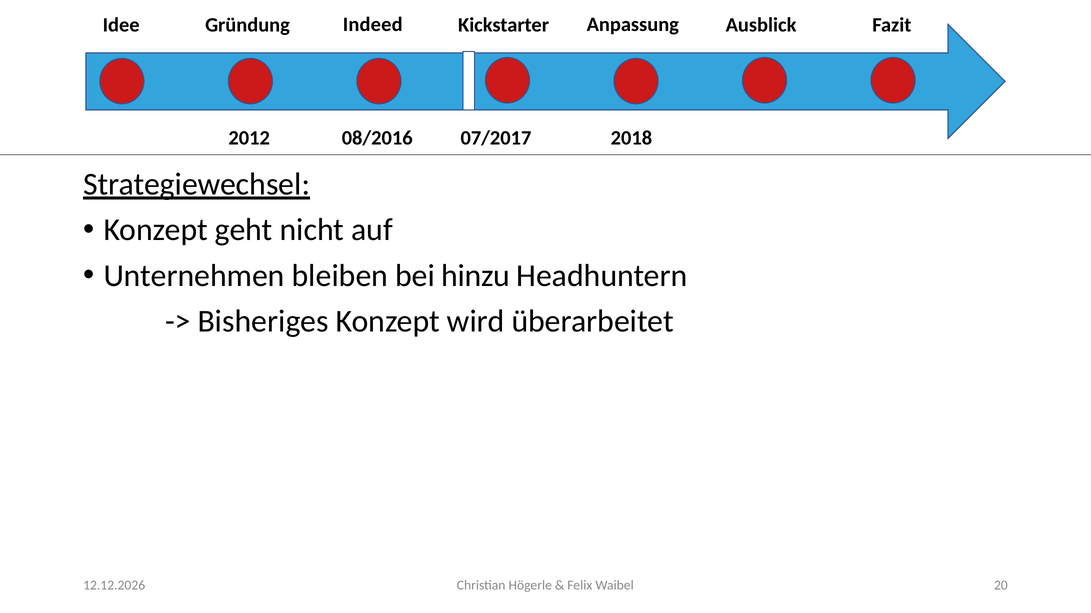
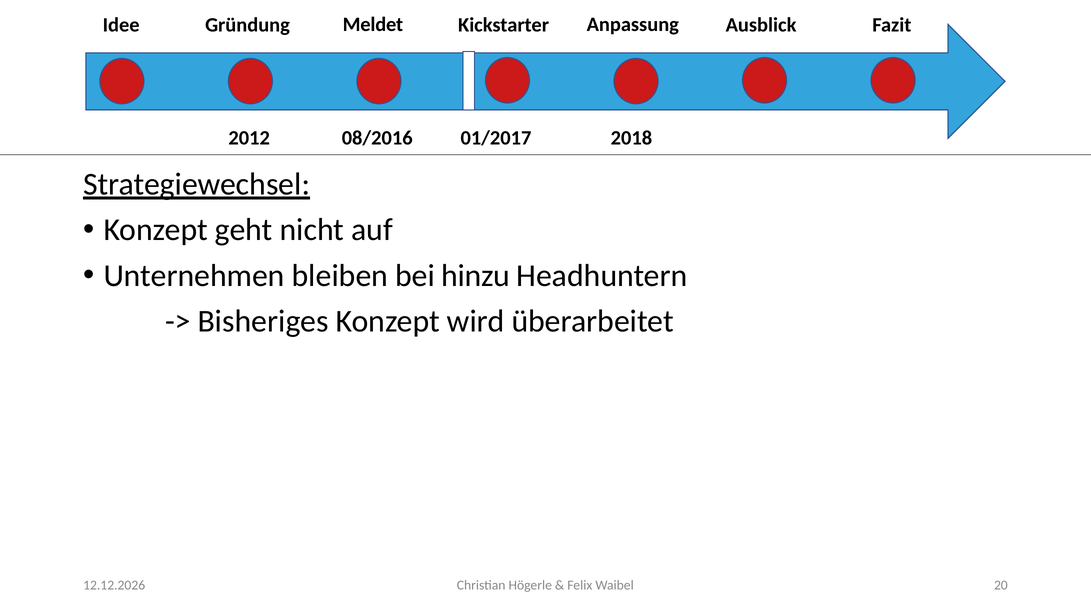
Indeed: Indeed -> Meldet (373, 25)
07/2017: 07/2017 -> 01/2017 (496, 138)
